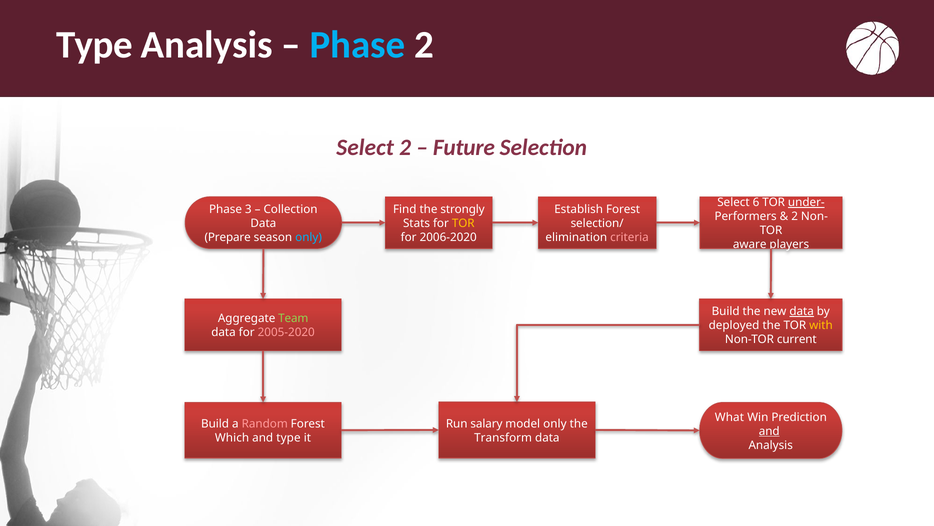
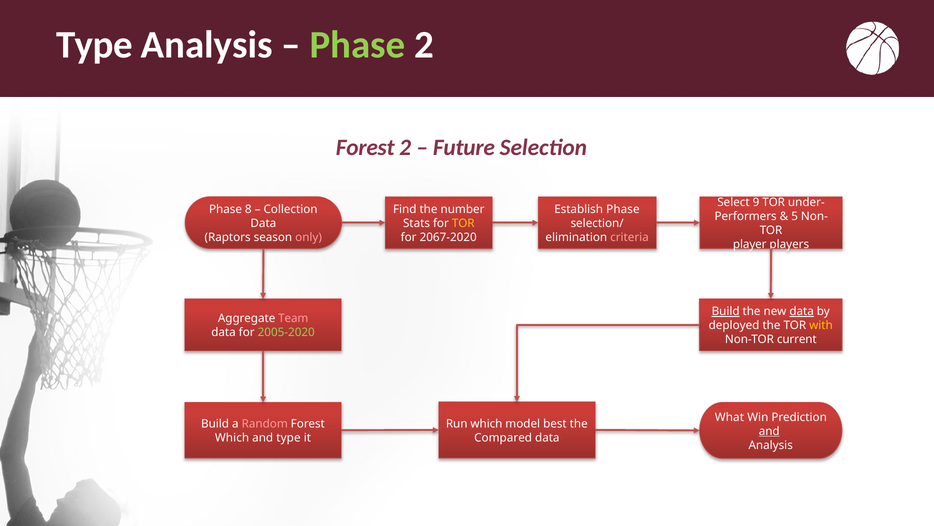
Phase colour: light blue -> light green (357, 45)
Select: Select -> Forest (365, 147)
6: 6 -> 9 (756, 202)
under- underline: present -> none (806, 202)
3: 3 -> 8 (248, 209)
strongly: strongly -> number (463, 209)
Establish Forest: Forest -> Phase (623, 209)
2: 2 -> 5 (795, 216)
Prepare: Prepare -> Raptors (228, 237)
only colour: light blue -> pink (309, 237)
2006-2020: 2006-2020 -> 2067-2020 (448, 237)
aware: aware -> player (750, 244)
Build underline: none -> present (726, 311)
Team colour: light green -> pink (293, 318)
2005-2020 colour: pink -> light green (286, 332)
Run salary: salary -> which (486, 423)
model only: only -> best (555, 423)
Transform: Transform -> Compared (503, 437)
